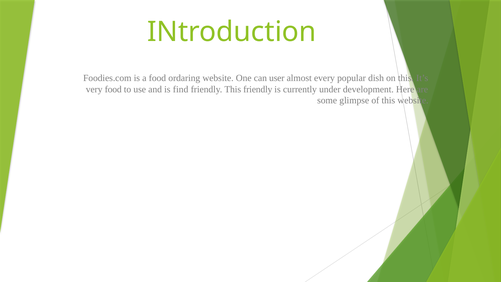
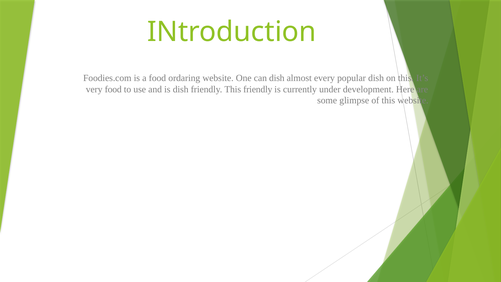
can user: user -> dish (277, 78)
is find: find -> dish (181, 89)
